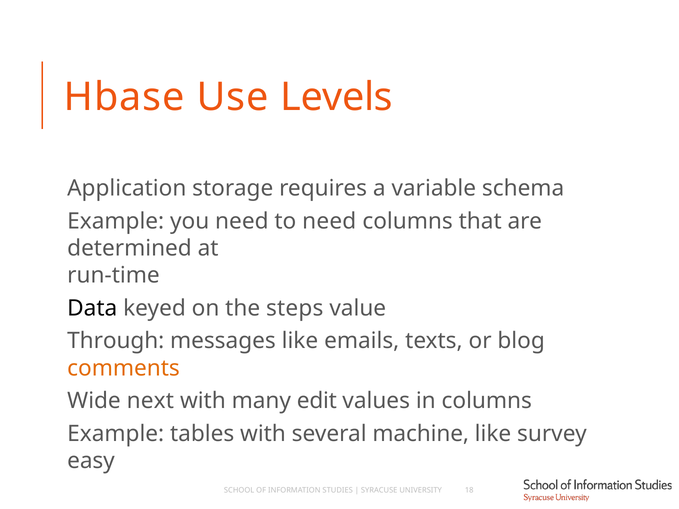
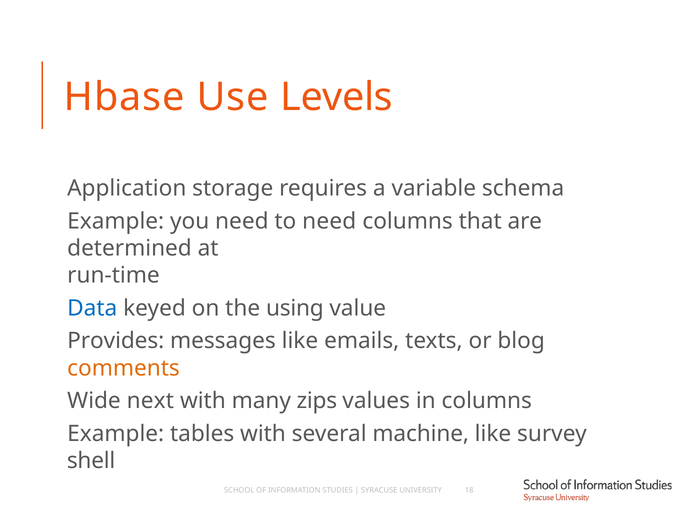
Data colour: black -> blue (92, 308)
steps: steps -> using (295, 308)
Through: Through -> Provides (116, 341)
edit: edit -> zips (317, 401)
easy: easy -> shell (91, 461)
